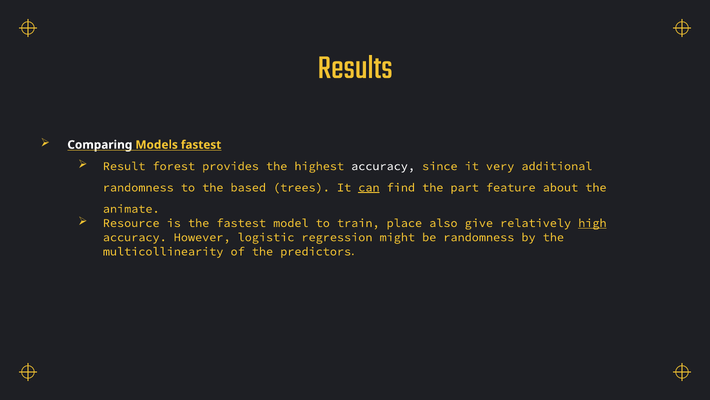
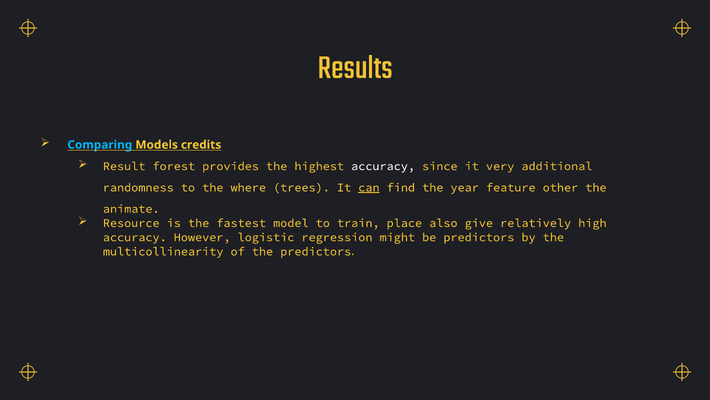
Comparing colour: white -> light blue (100, 145)
Models fastest: fastest -> credits (201, 145)
based: based -> where (248, 187)
part: part -> year (465, 187)
about: about -> other (560, 187)
high underline: present -> none (592, 223)
be randomness: randomness -> predictors (479, 237)
